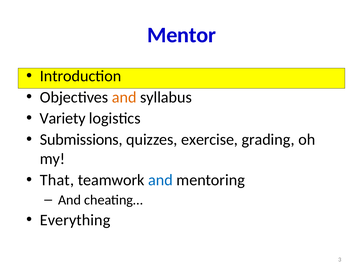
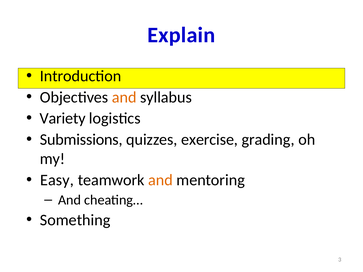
Mentor: Mentor -> Explain (181, 35)
That: That -> Easy (57, 180)
and colour: blue -> orange (160, 180)
Everything: Everything -> Something (75, 220)
